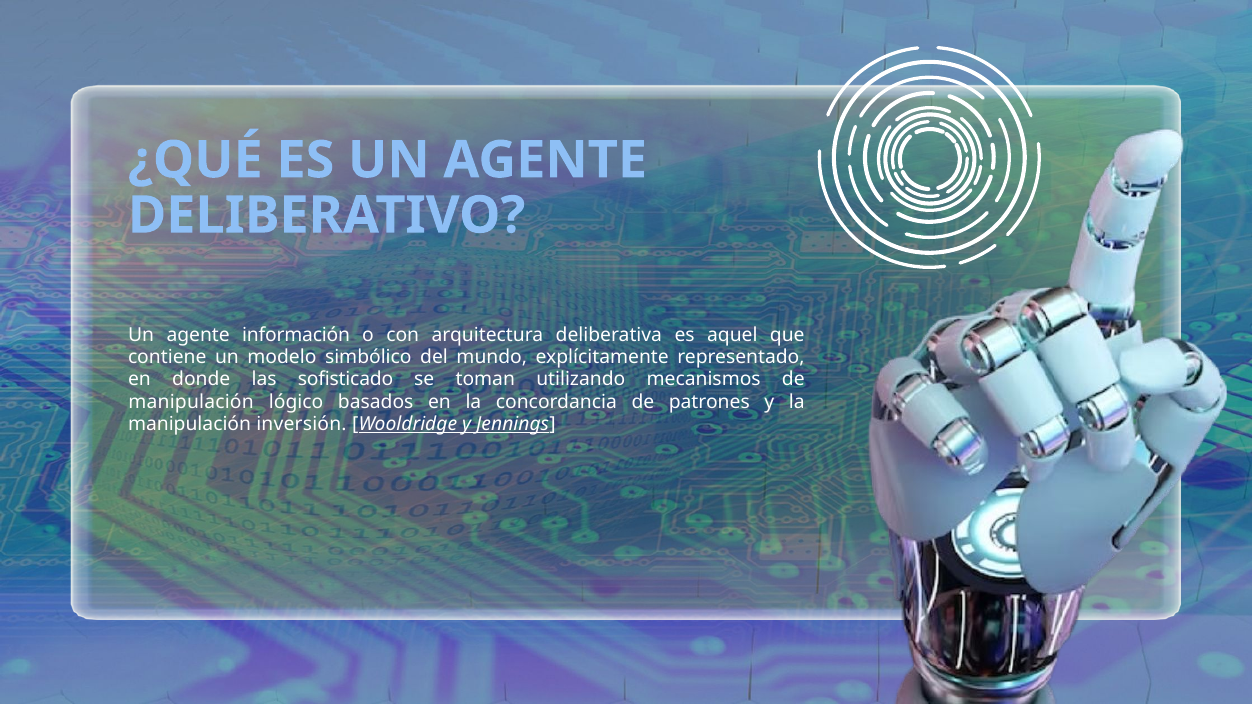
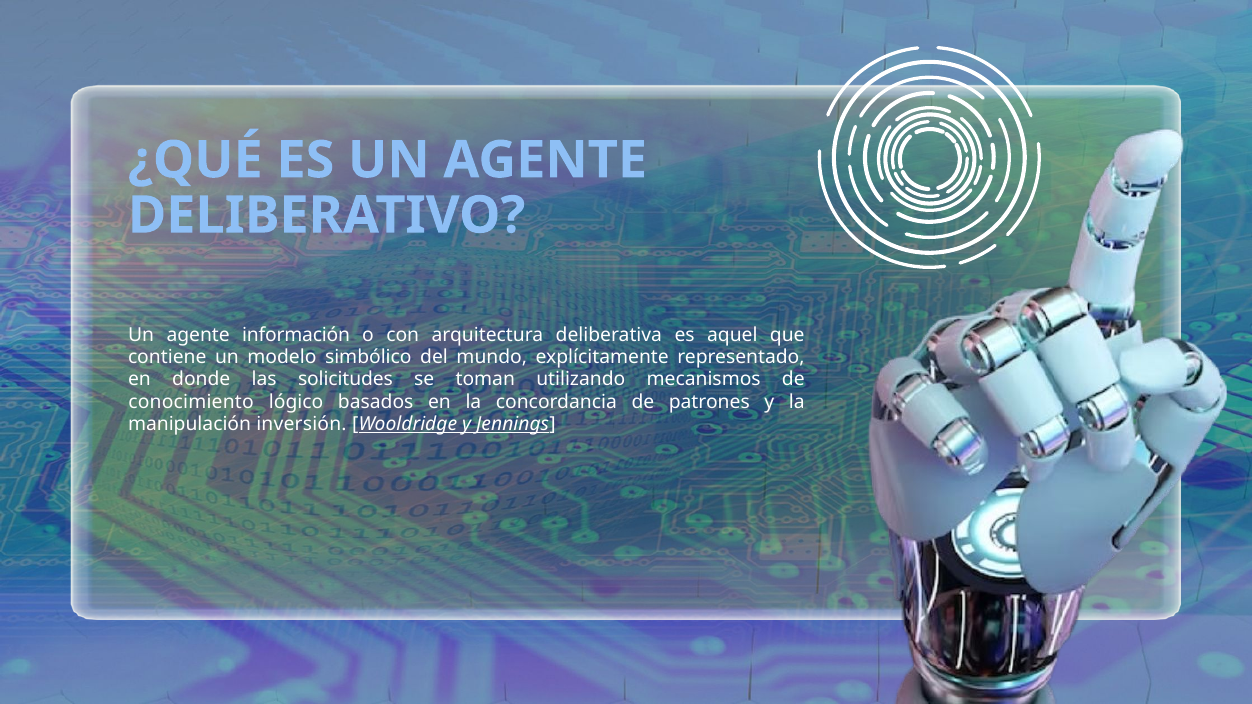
sofisticado: sofisticado -> solicitudes (345, 380)
manipulación: manipulación -> conocimiento (191, 402)
